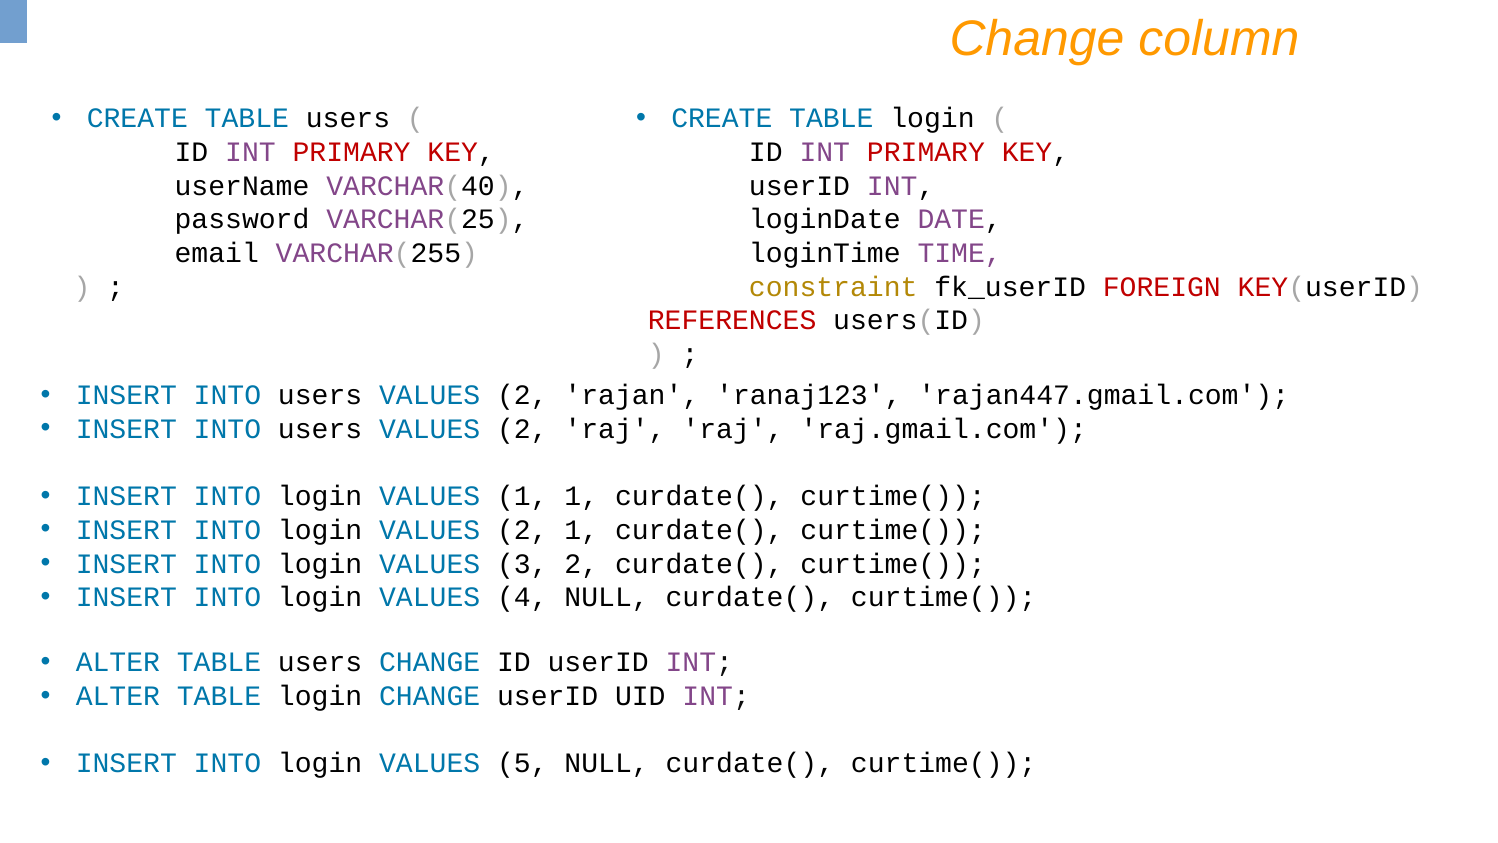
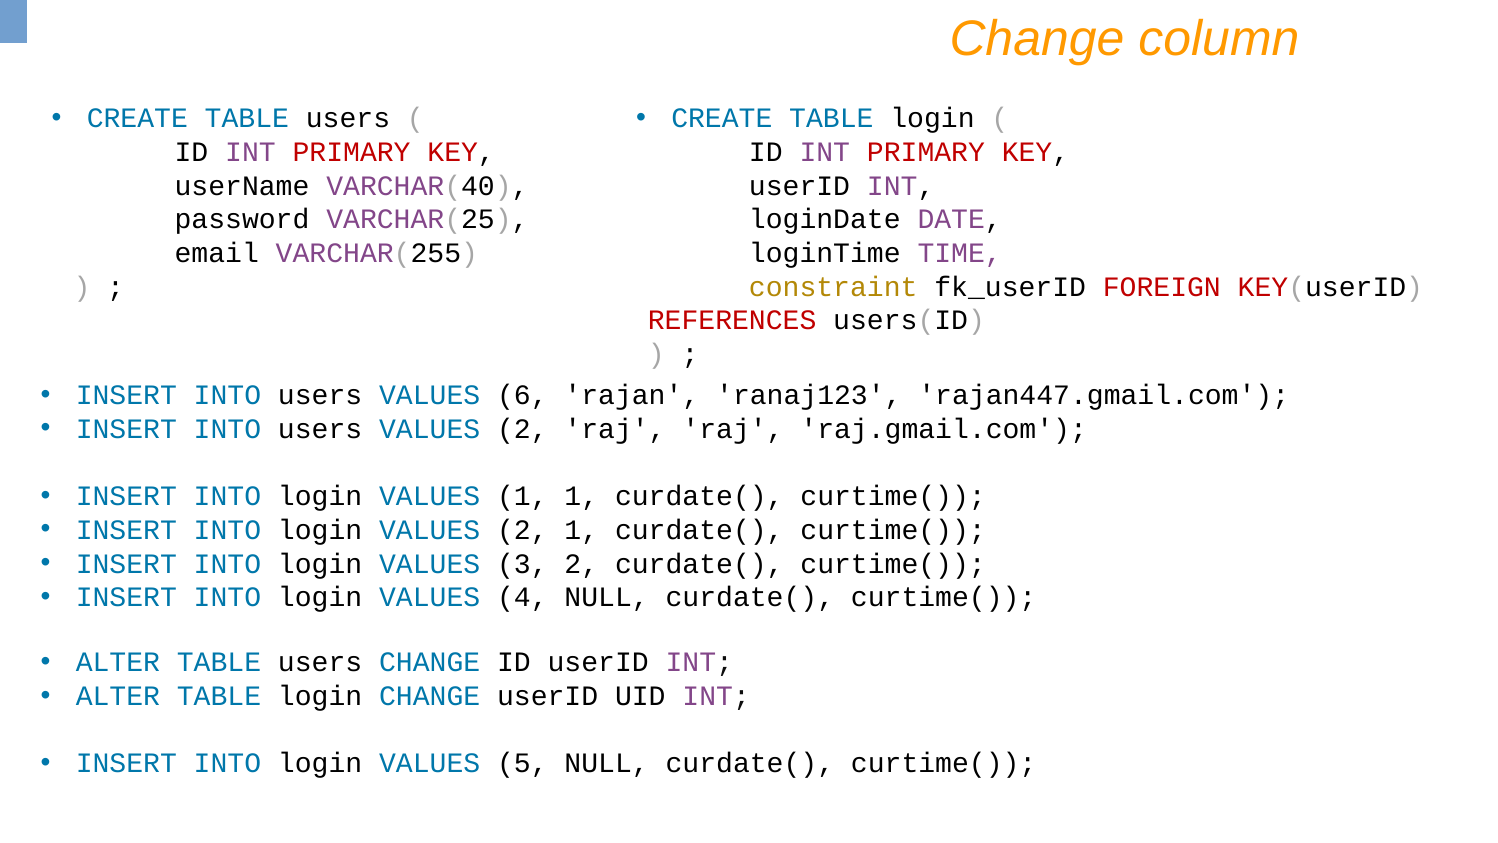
2: 2 -> 6 (522, 395)
